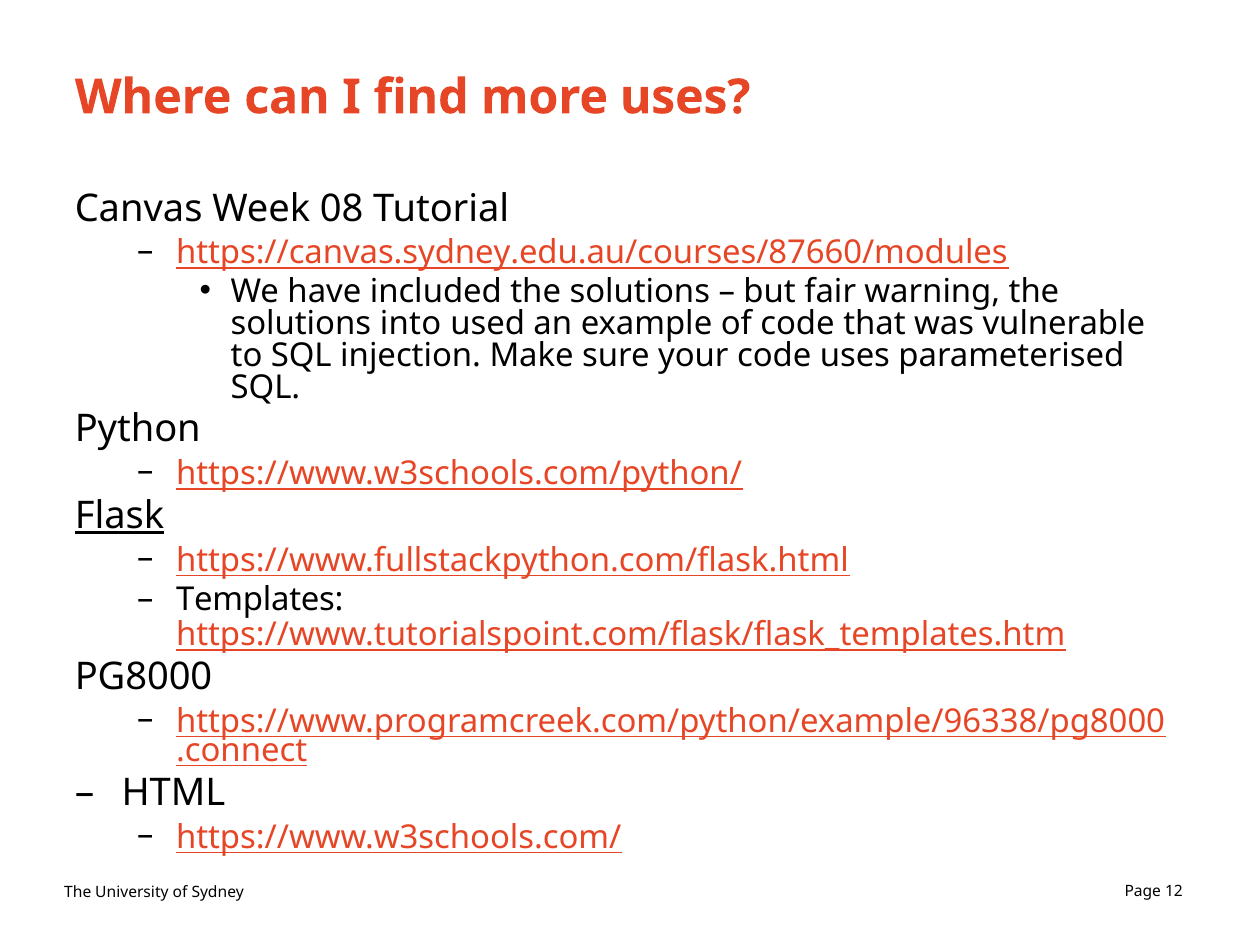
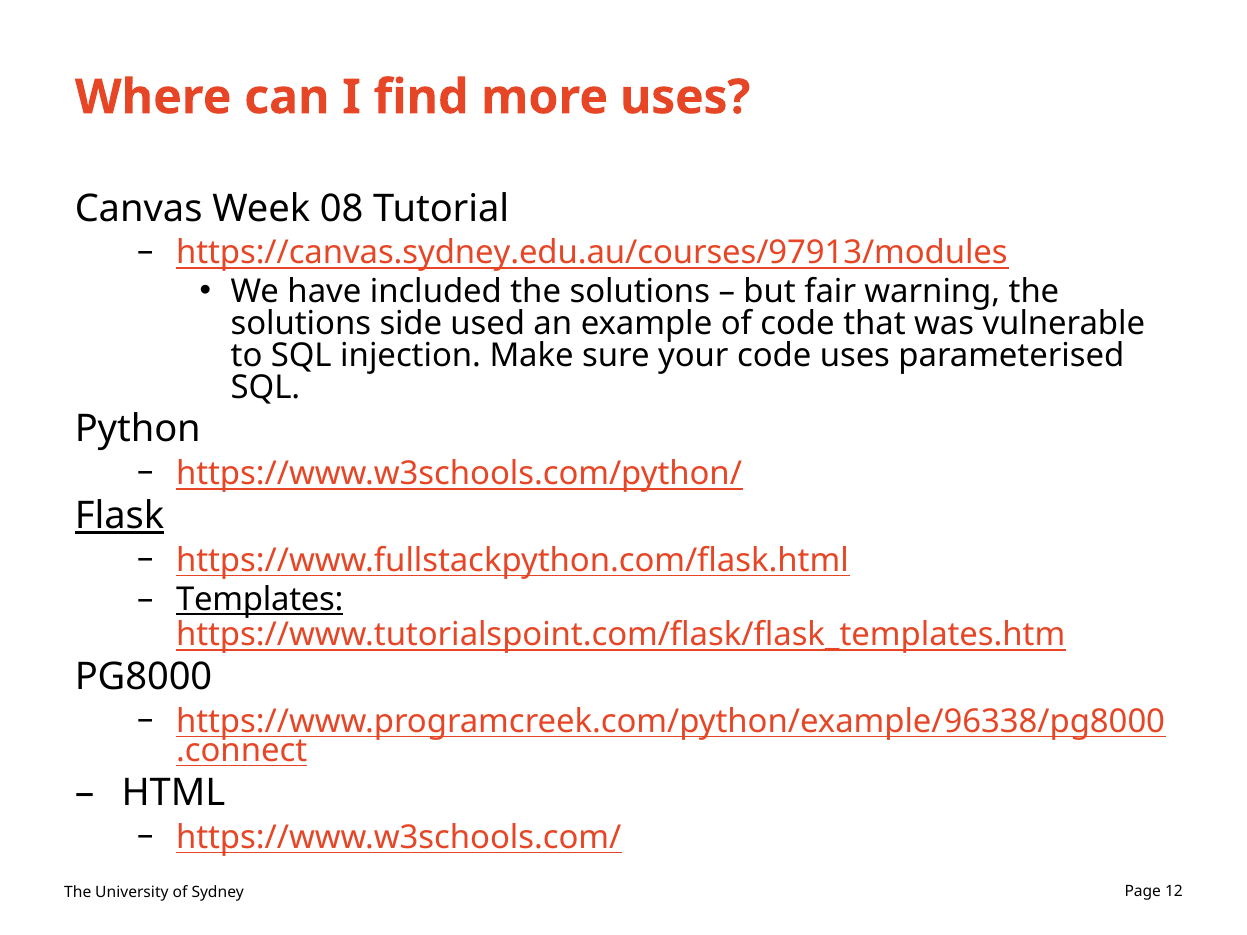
https://canvas.sydney.edu.au/courses/87660/modules: https://canvas.sydney.edu.au/courses/87660/modules -> https://canvas.sydney.edu.au/courses/97913/modules (592, 253)
into: into -> side (411, 324)
Templates underline: none -> present (260, 600)
